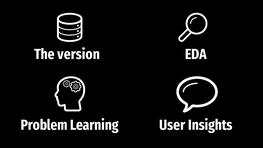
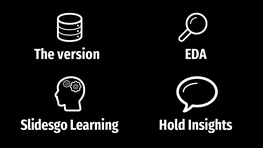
Problem: Problem -> Slidesgo (44, 125)
User: User -> Hold (172, 125)
